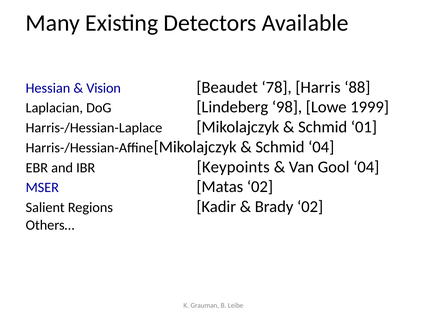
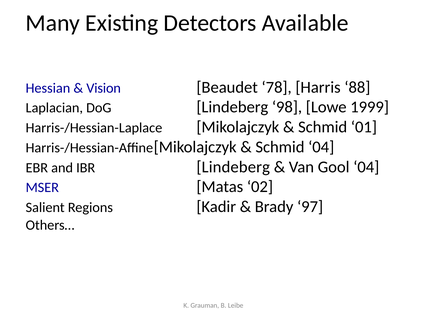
IBR Keypoints: Keypoints -> Lindeberg (233, 167)
Brady 02: 02 -> 97 (310, 207)
